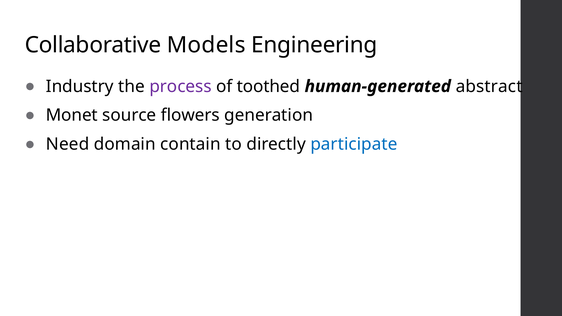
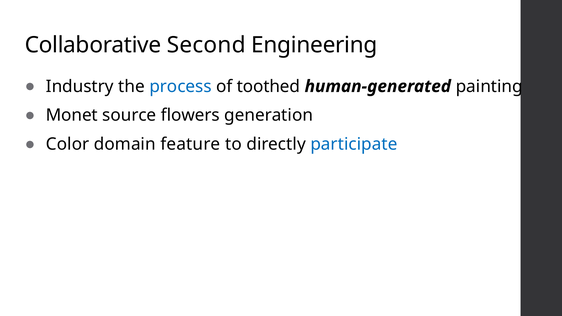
Models: Models -> Second (206, 45)
process colour: purple -> blue (181, 86)
abstract: abstract -> painting (489, 86)
Need: Need -> Color (68, 144)
contain: contain -> feature (190, 144)
